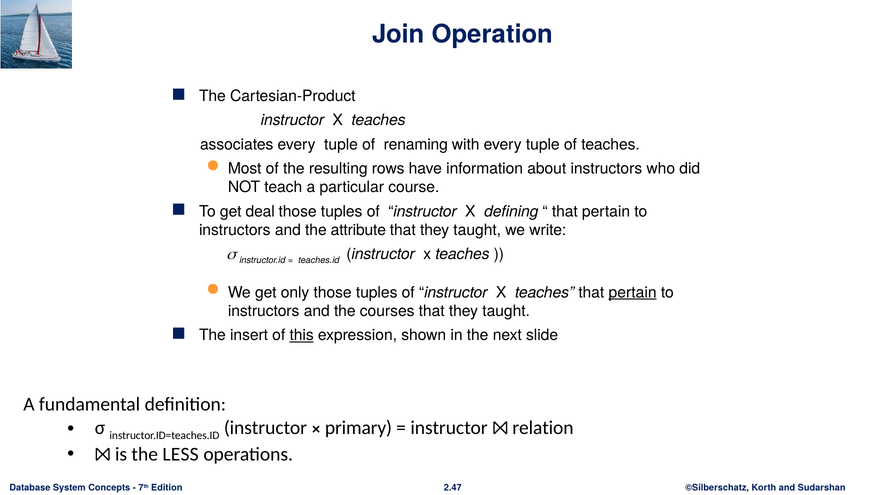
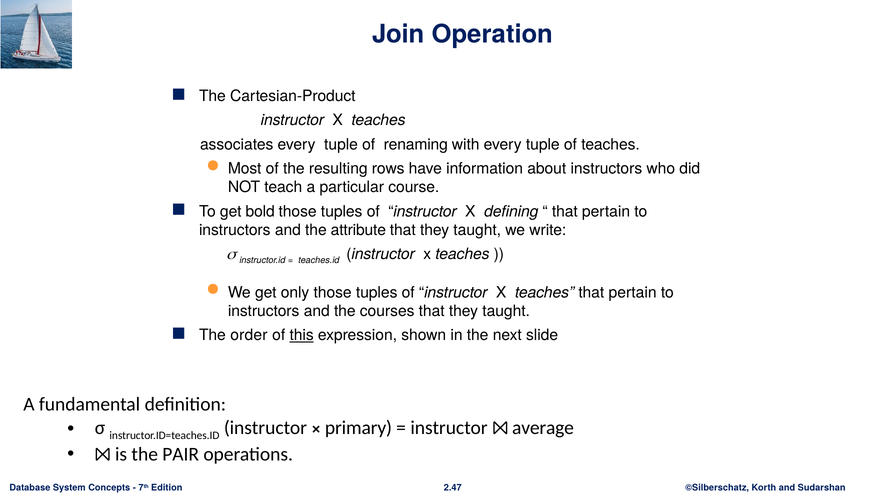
deal: deal -> bold (260, 211)
pertain underline: present -> none (633, 292)
insert: insert -> order (249, 335)
relation: relation -> average (543, 428)
LESS: LESS -> PAIR (181, 454)
